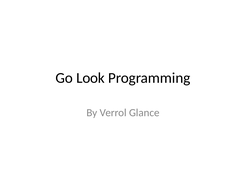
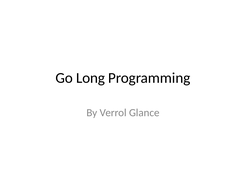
Look: Look -> Long (91, 78)
